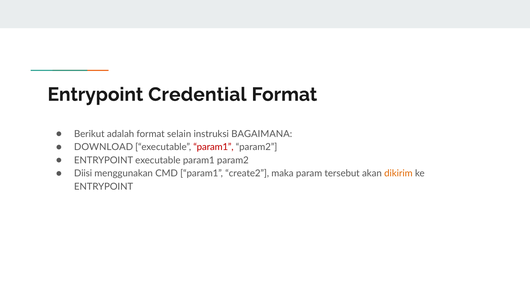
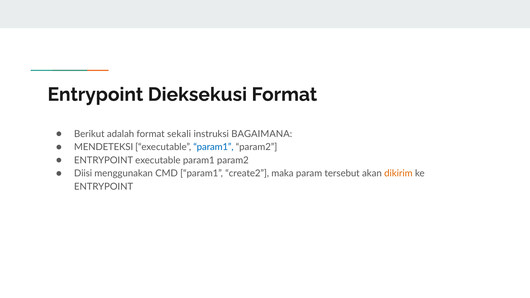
Credential: Credential -> Dieksekusi (197, 95)
selain: selain -> sekali (179, 134)
DOWNLOAD: DOWNLOAD -> MENDETEKSI (104, 147)
param1 colour: red -> blue (213, 147)
